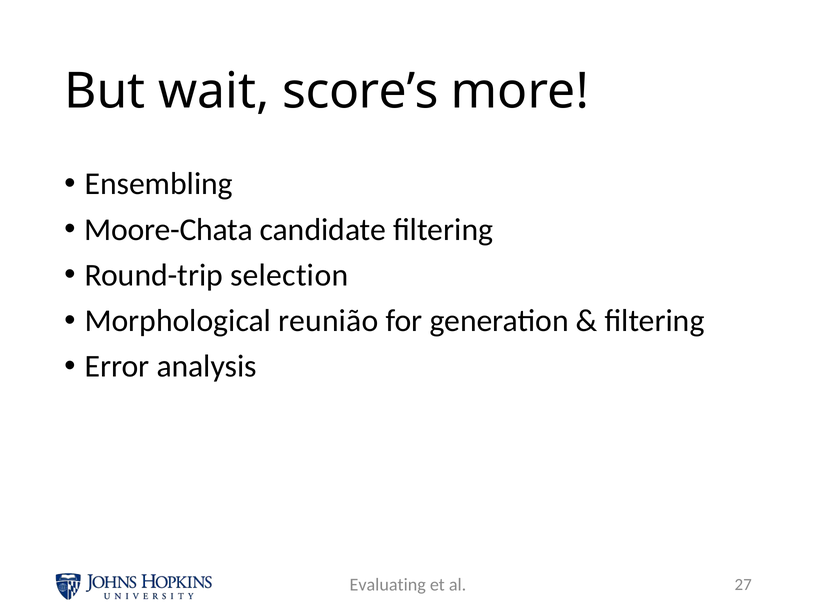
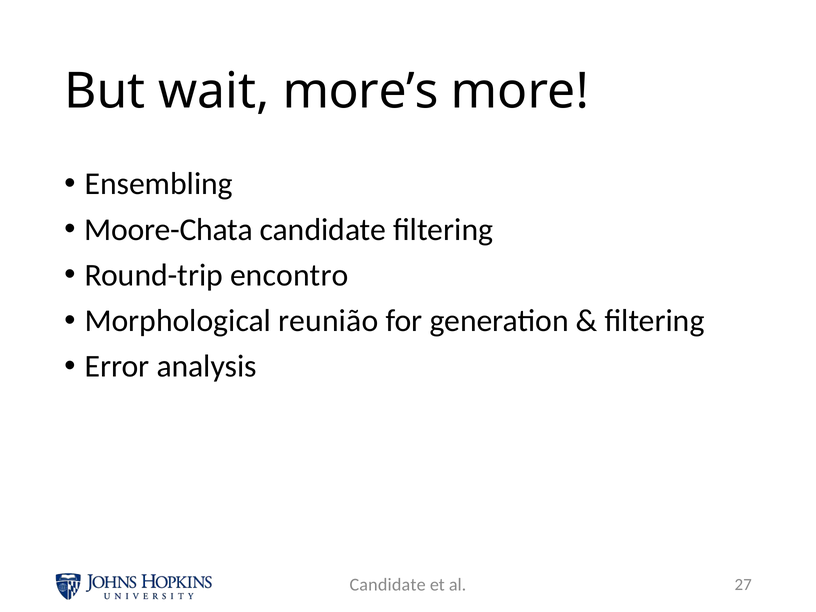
score’s: score’s -> more’s (360, 91)
selection: selection -> encontro (289, 275)
Evaluating: Evaluating -> Candidate (388, 585)
